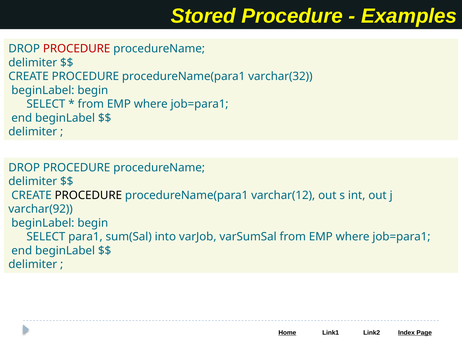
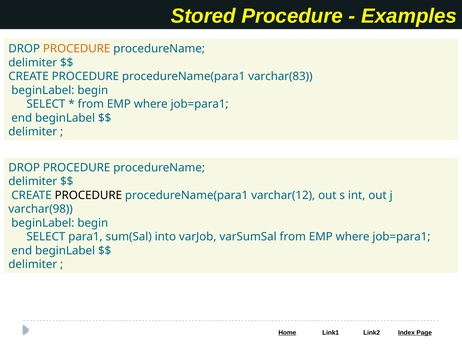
PROCEDURE colour: red -> orange (77, 49)
varchar(32: varchar(32 -> varchar(83 (280, 76)
varchar(92: varchar(92 -> varchar(98 (41, 209)
